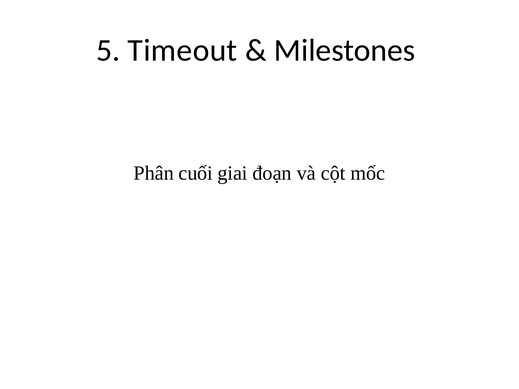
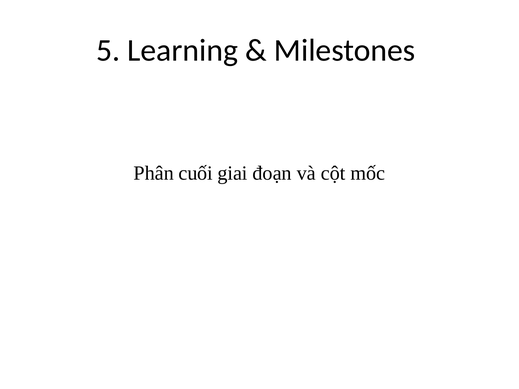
Timeout: Timeout -> Learning (183, 50)
